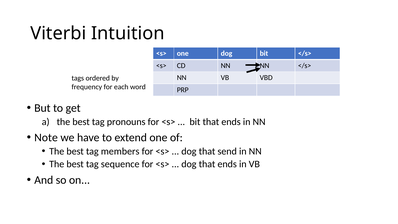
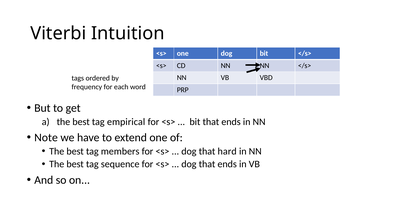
pronouns: pronouns -> empirical (126, 122)
send: send -> hard (227, 151)
